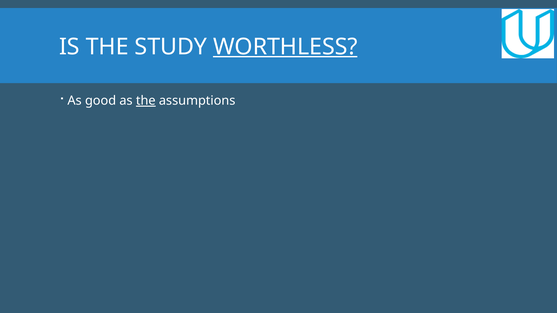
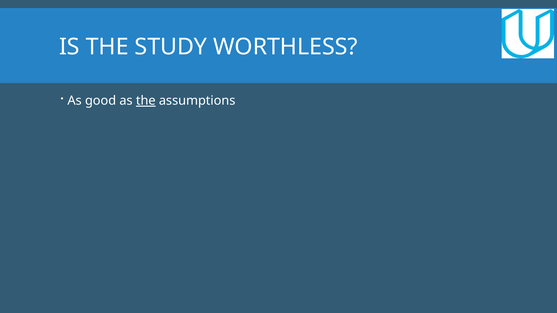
WORTHLESS underline: present -> none (285, 47)
